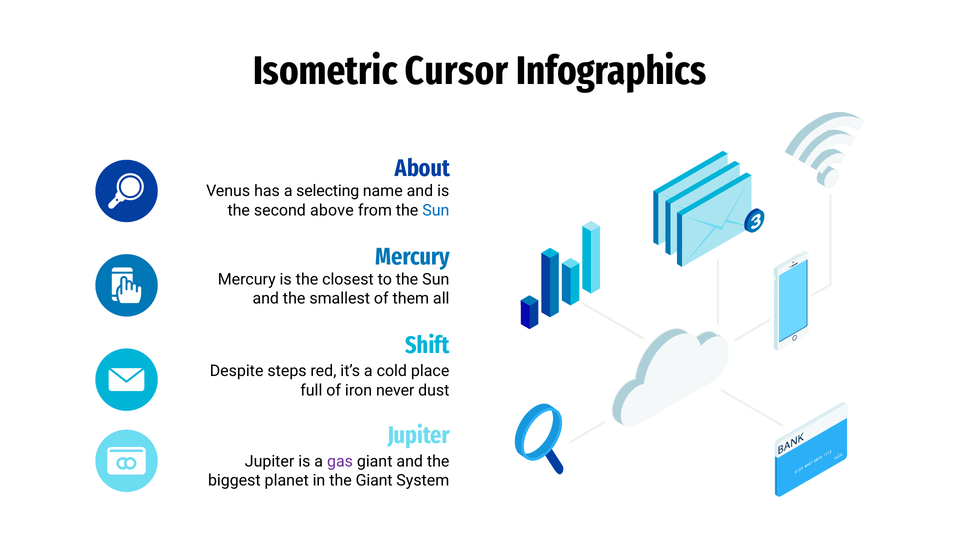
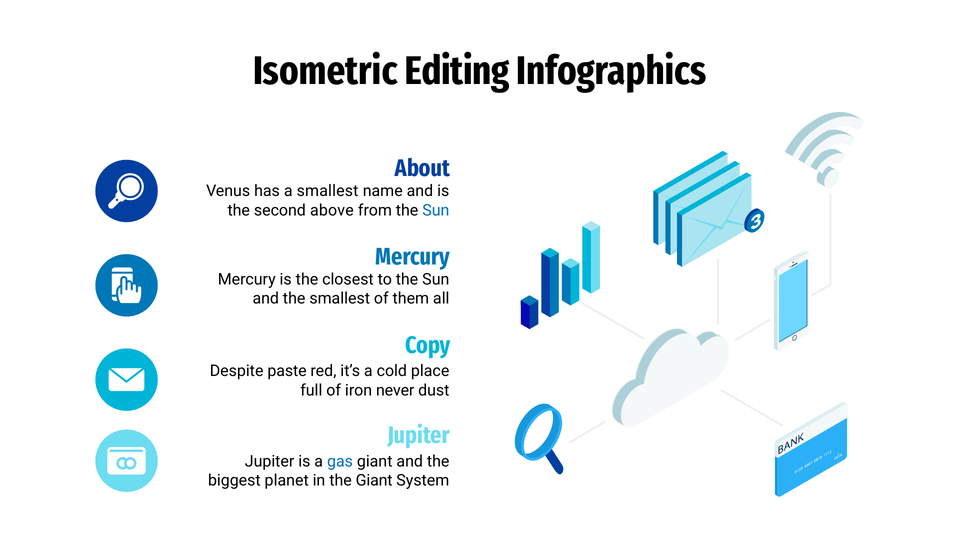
Cursor: Cursor -> Editing (457, 71)
a selecting: selecting -> smallest (328, 191)
Shift: Shift -> Copy (428, 346)
steps: steps -> paste (287, 371)
gas colour: purple -> blue (340, 461)
